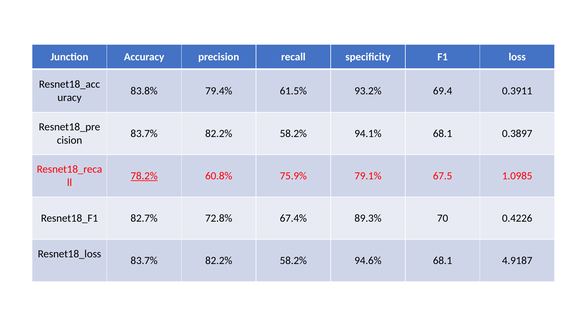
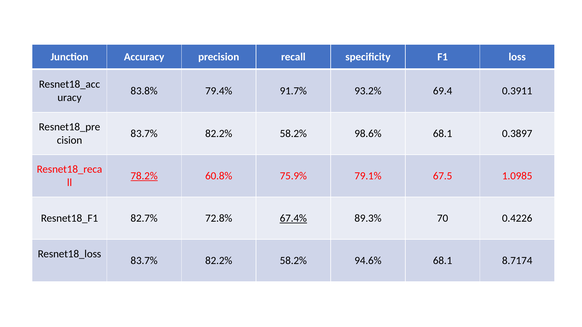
61.5%: 61.5% -> 91.7% (293, 91)
94.1%: 94.1% -> 98.6% (368, 134)
67.4% underline: none -> present (293, 219)
4.9187: 4.9187 -> 8.7174 (517, 261)
